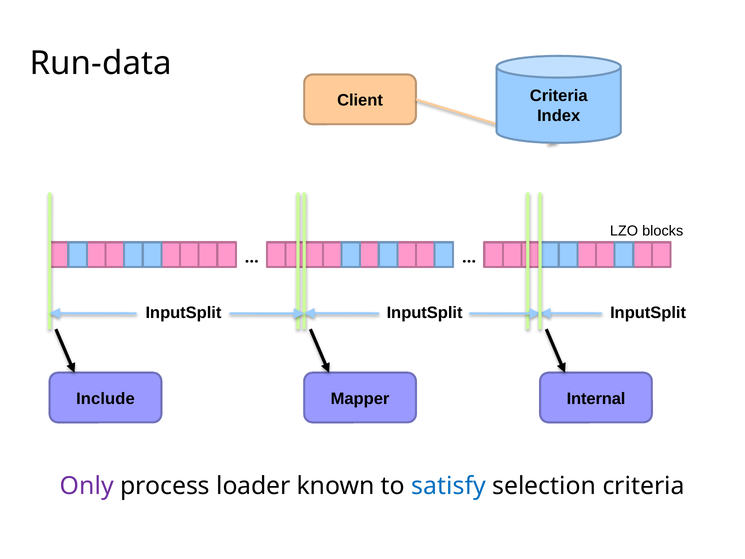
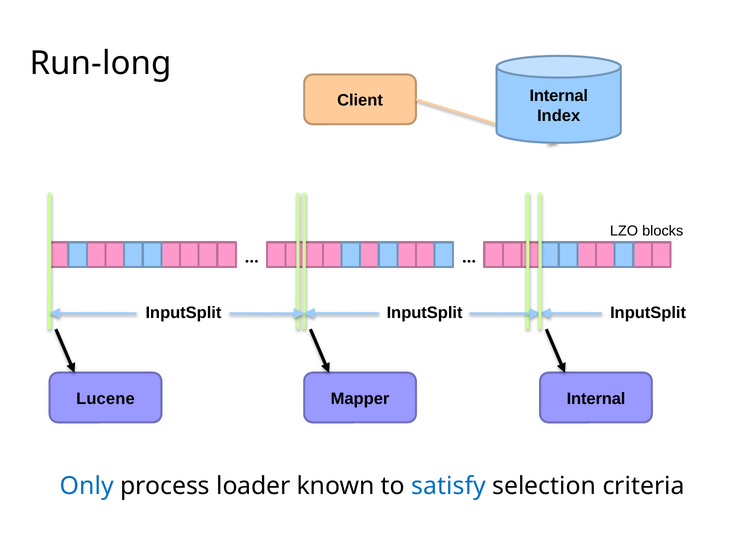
Run-data: Run-data -> Run-long (101, 63)
Criteria: Criteria -> Internal (559, 96)
Include: Include -> Lucene (105, 398)
Only colour: purple -> blue (87, 486)
